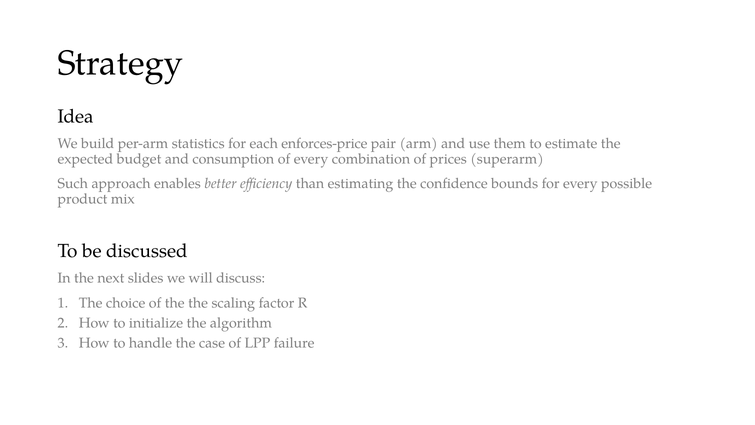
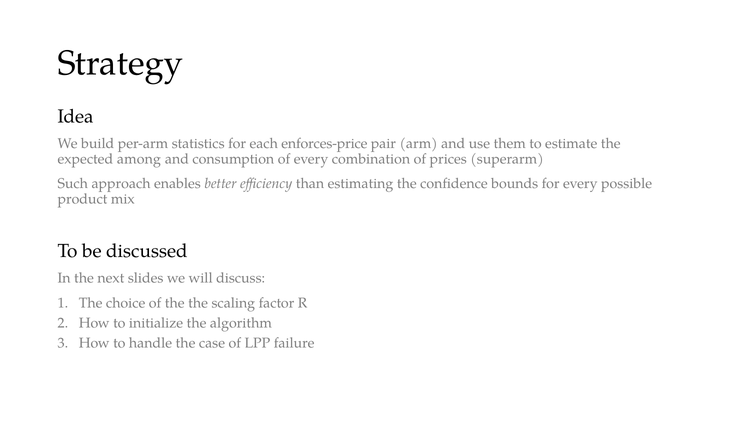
budget: budget -> among (139, 159)
